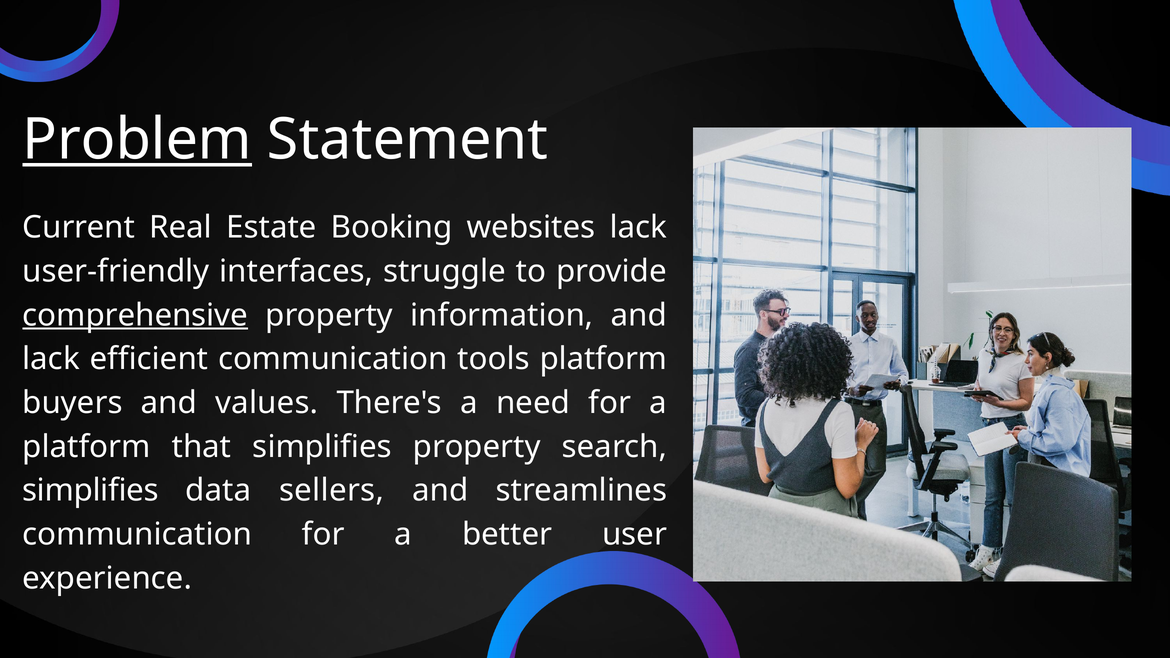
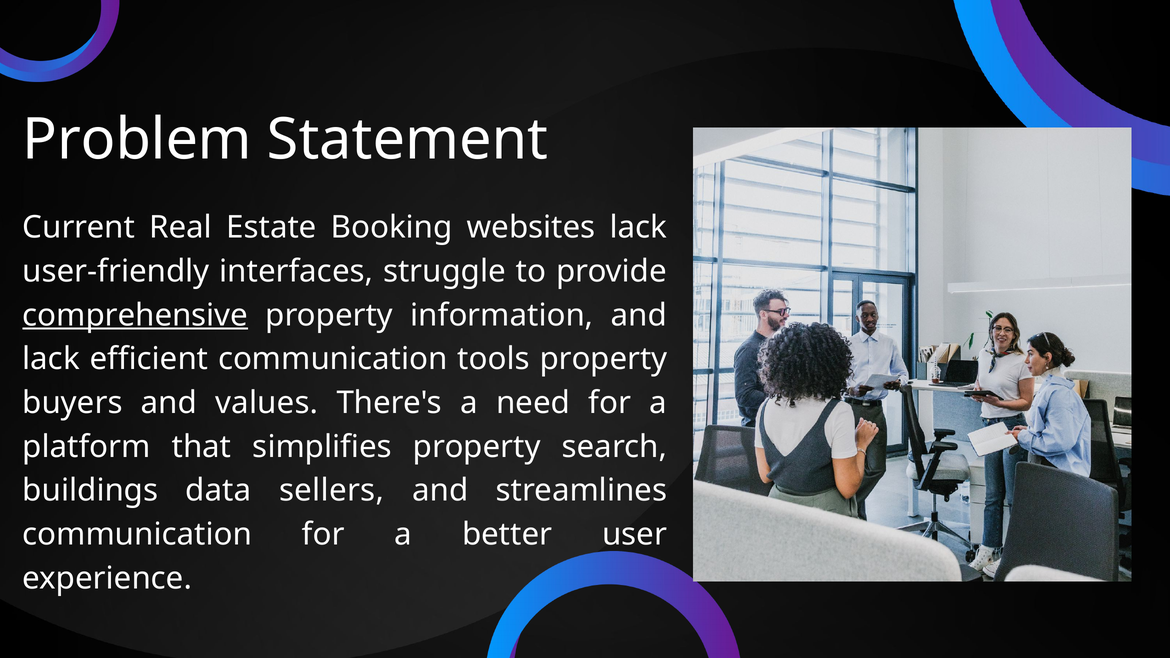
Problem underline: present -> none (137, 140)
tools platform: platform -> property (603, 359)
simplifies: simplifies -> buildings (90, 491)
